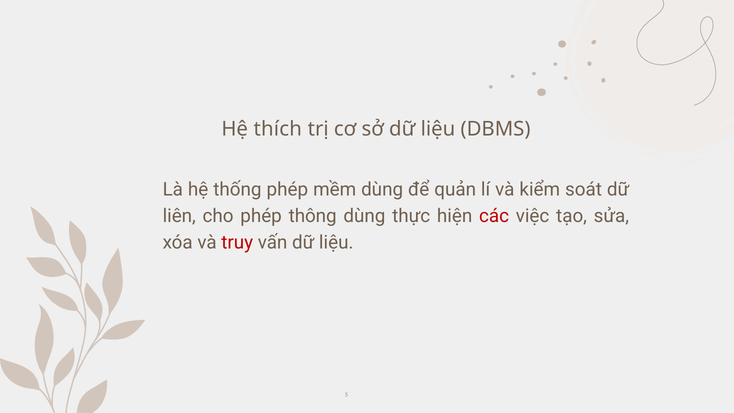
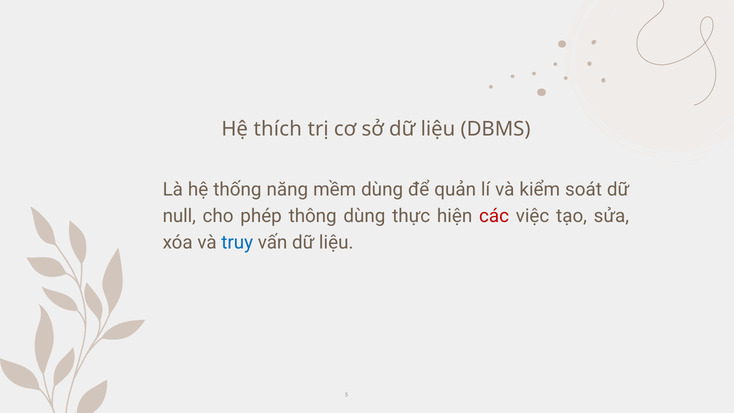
thống phép: phép -> năng (287, 190)
liên: liên -> null (179, 216)
truy colour: red -> blue (237, 242)
